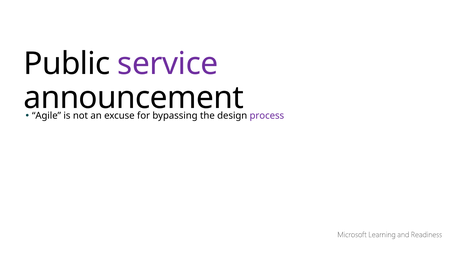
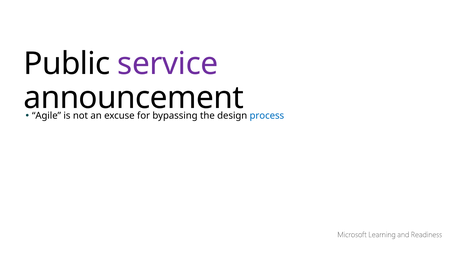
process colour: purple -> blue (267, 116)
